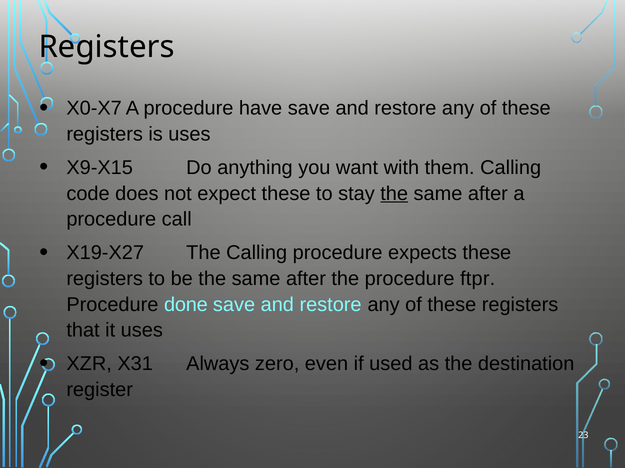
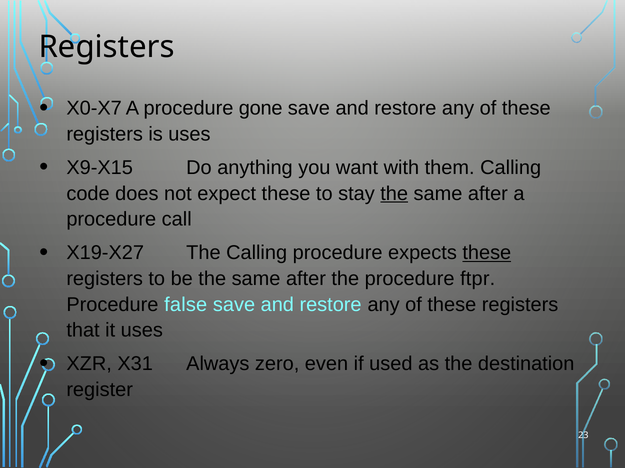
have: have -> gone (261, 108)
these underline: none -> present (487, 253)
done: done -> false (186, 305)
